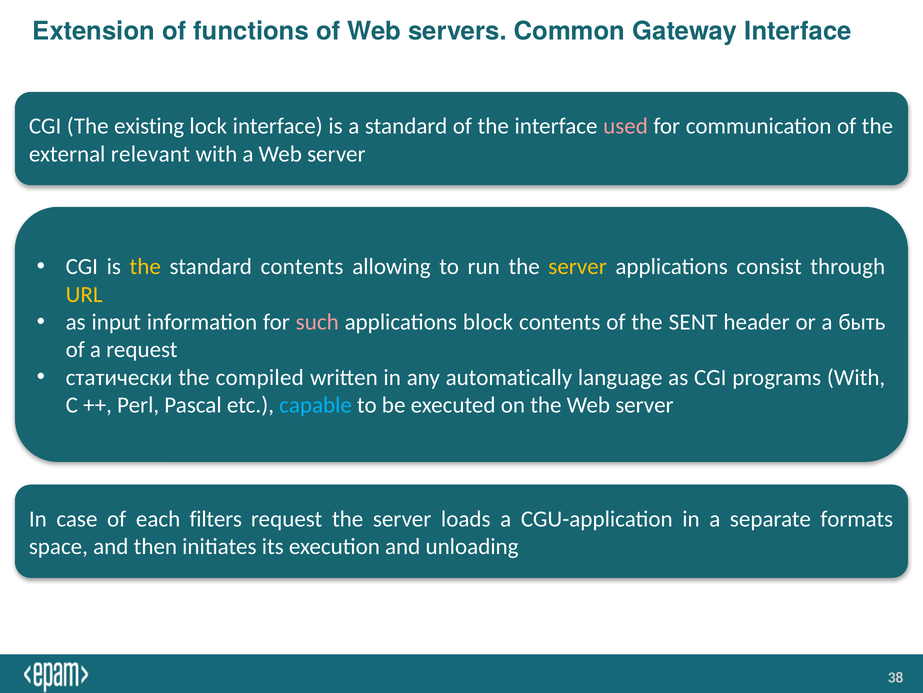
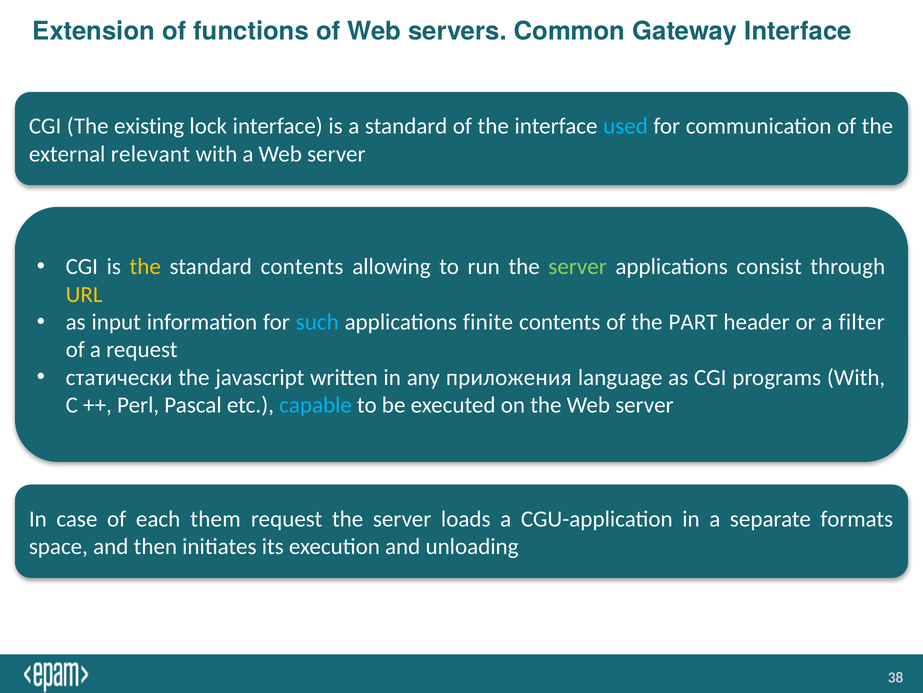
used colour: pink -> light blue (626, 126)
server colour: yellow -> light green (578, 266)
such colour: pink -> light blue (317, 322)
block: block -> finite (488, 322)
SENT: SENT -> PART (693, 322)
быть: быть -> filter (862, 322)
compiled: compiled -> javascript (260, 377)
automatically: automatically -> приложения (509, 377)
filters: filters -> them (216, 518)
